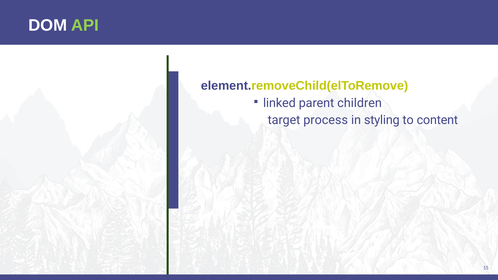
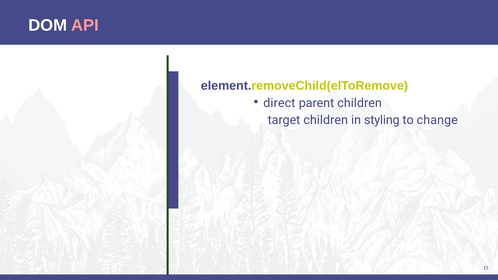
API colour: light green -> pink (85, 25)
linked: linked -> direct (279, 103)
process: process -> children (326, 120)
content: content -> change (437, 120)
